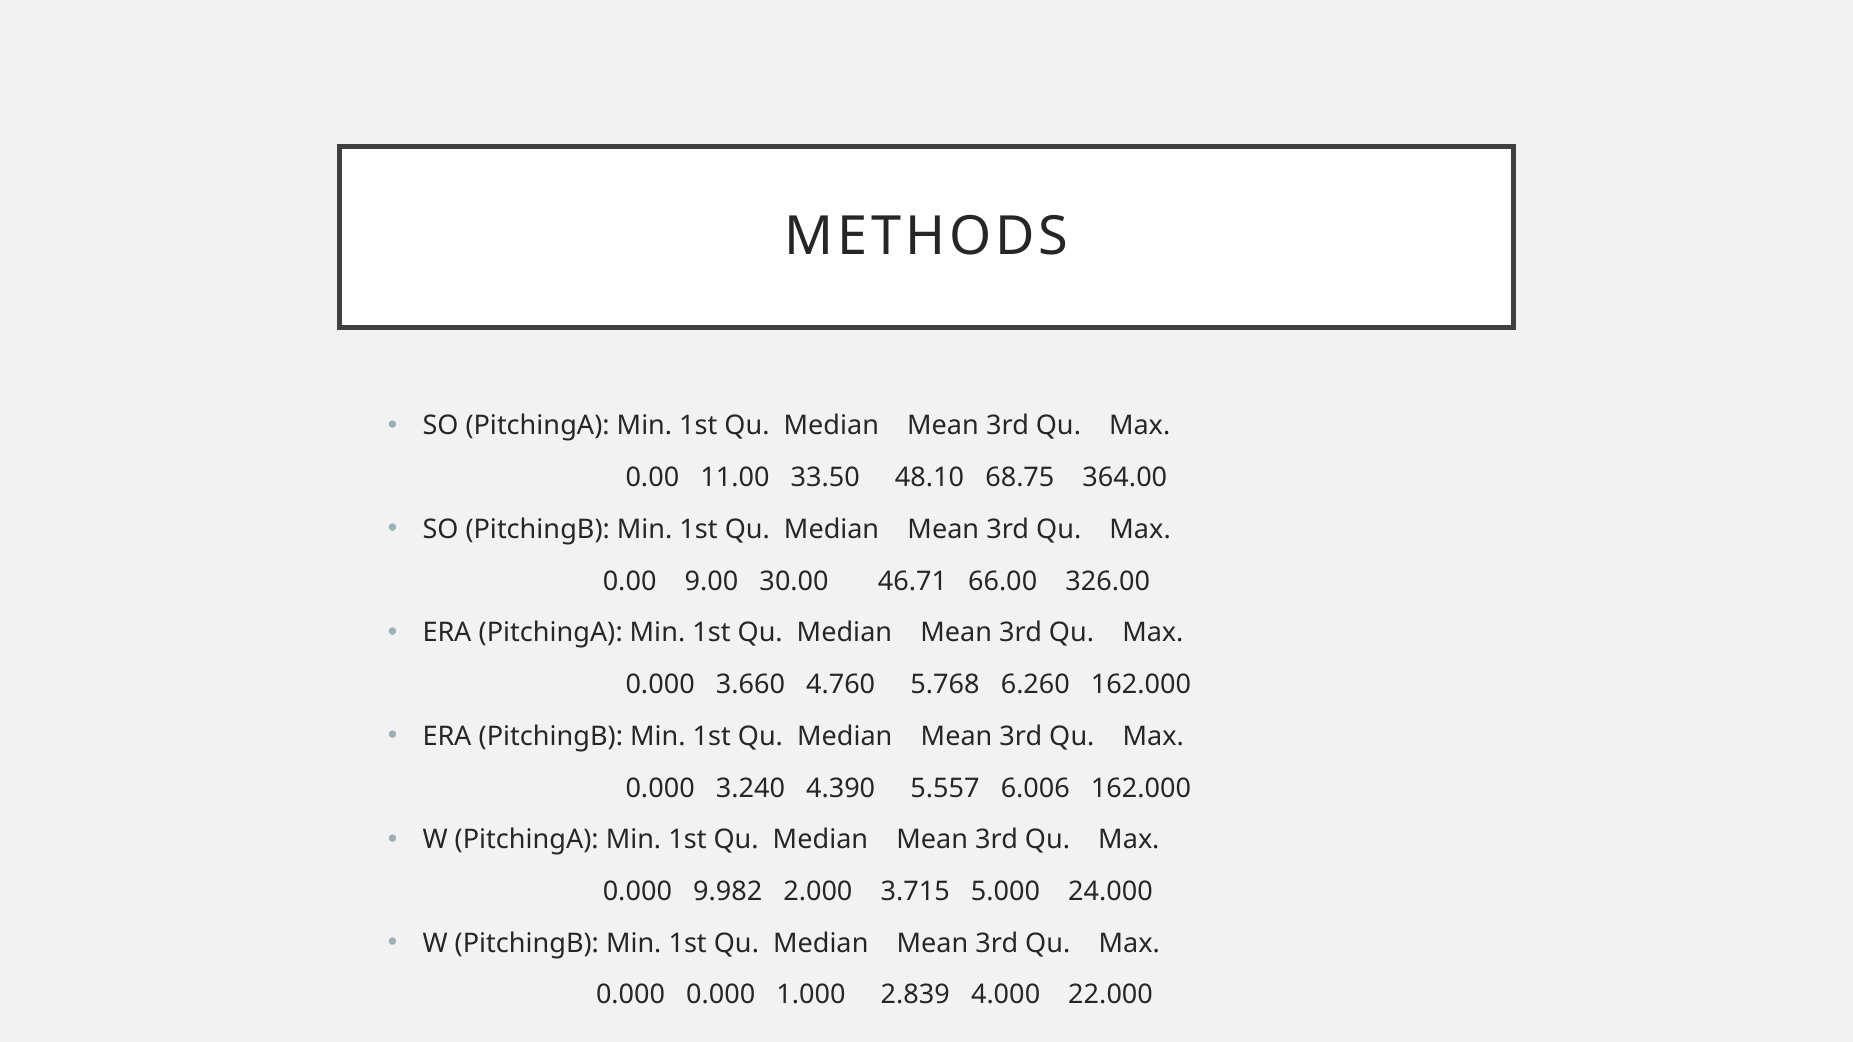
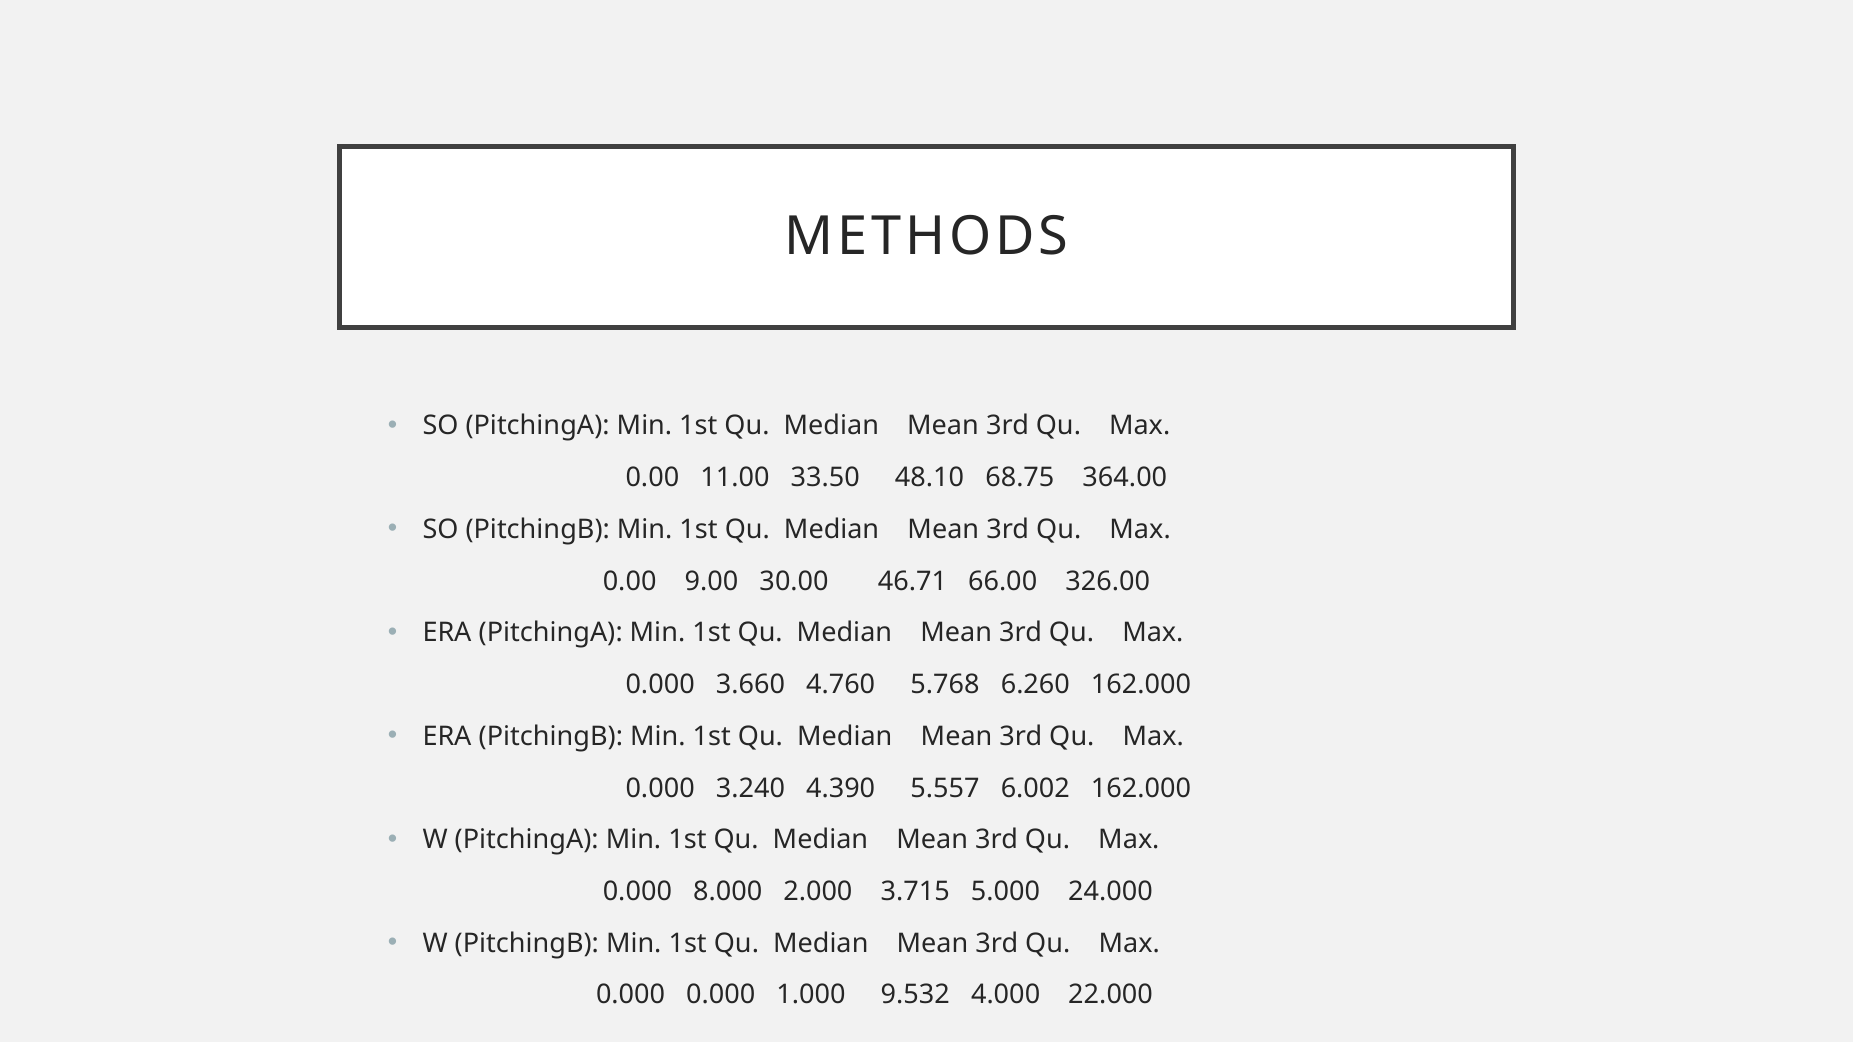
6.006: 6.006 -> 6.002 (1035, 788)
9.982: 9.982 -> 8.000 (728, 892)
2.839: 2.839 -> 9.532 (915, 995)
